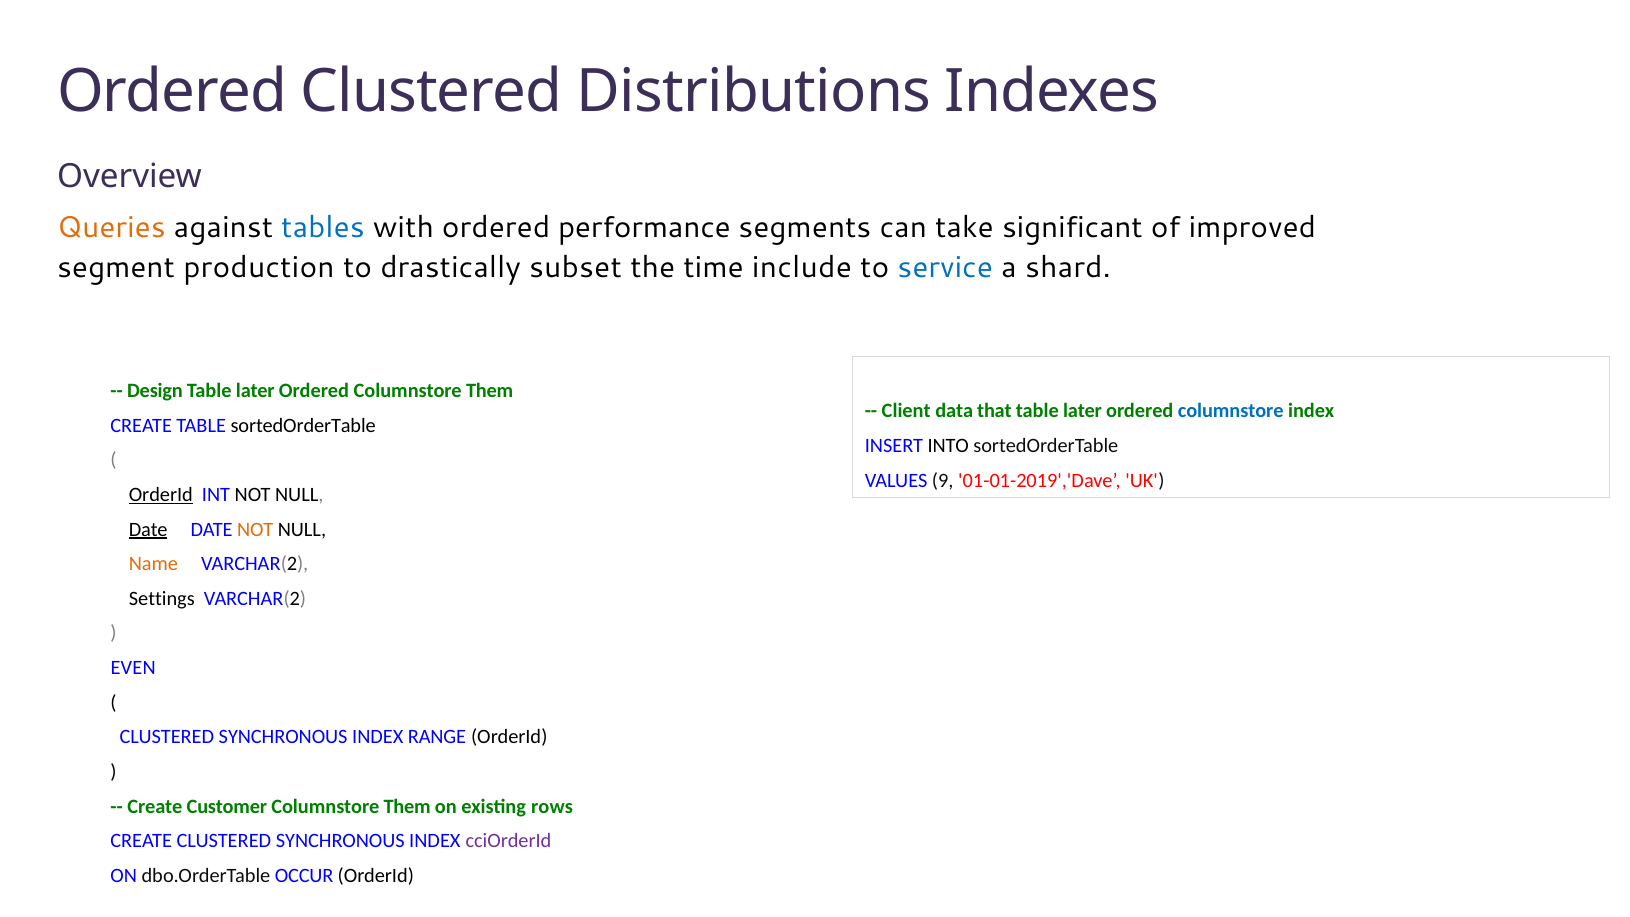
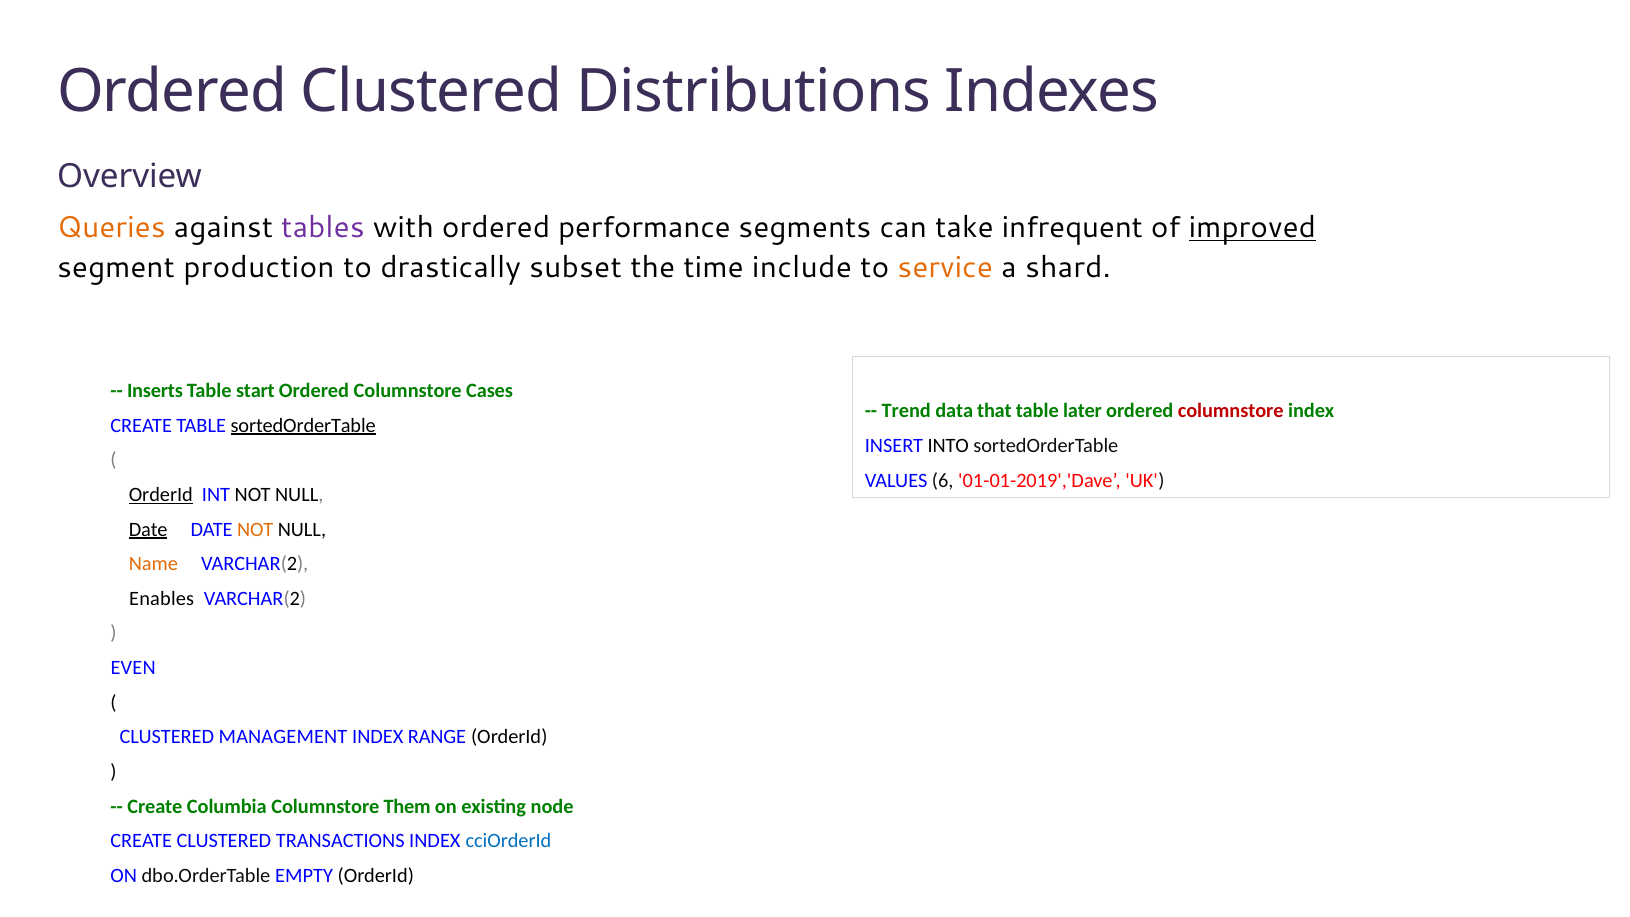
tables colour: blue -> purple (323, 228)
significant: significant -> infrequent (1072, 228)
improved underline: none -> present (1252, 228)
service colour: blue -> orange (945, 267)
Design: Design -> Inserts (155, 391)
later: later -> start (255, 391)
Ordered Columnstore Them: Them -> Cases (490, 391)
Client: Client -> Trend (906, 411)
columnstore colour: blue -> red (1231, 411)
sortedOrderTable underline: none -> present (303, 425)
9: 9 -> 6 (943, 480)
Settings: Settings -> Enables (162, 599)
SYNCHRONOUS: SYNCHRONOUS -> MANAGEMENT (283, 737)
Customer: Customer -> Columbia (227, 806)
rows: rows -> node (552, 806)
CREATE CLUSTERED SYNCHRONOUS: SYNCHRONOUS -> TRANSACTIONS (340, 841)
cciOrderId colour: purple -> blue (508, 841)
OCCUR: OCCUR -> EMPTY (304, 876)
